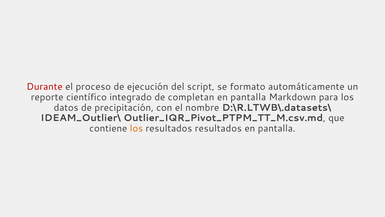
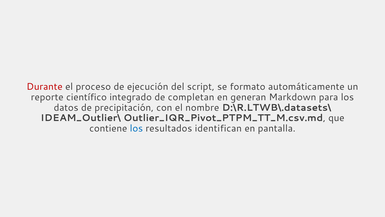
pantalla: pantalla -> generan (248, 97)
los colour: orange -> blue (136, 128)
resultados resultados: resultados -> identifican (218, 128)
